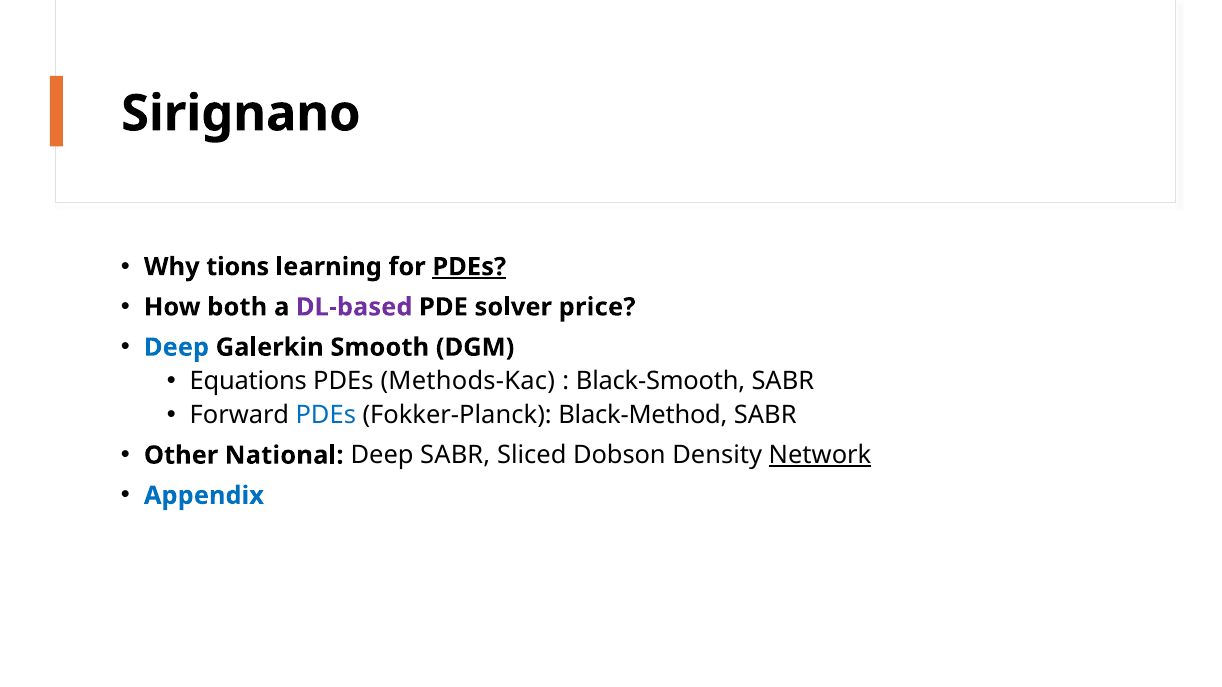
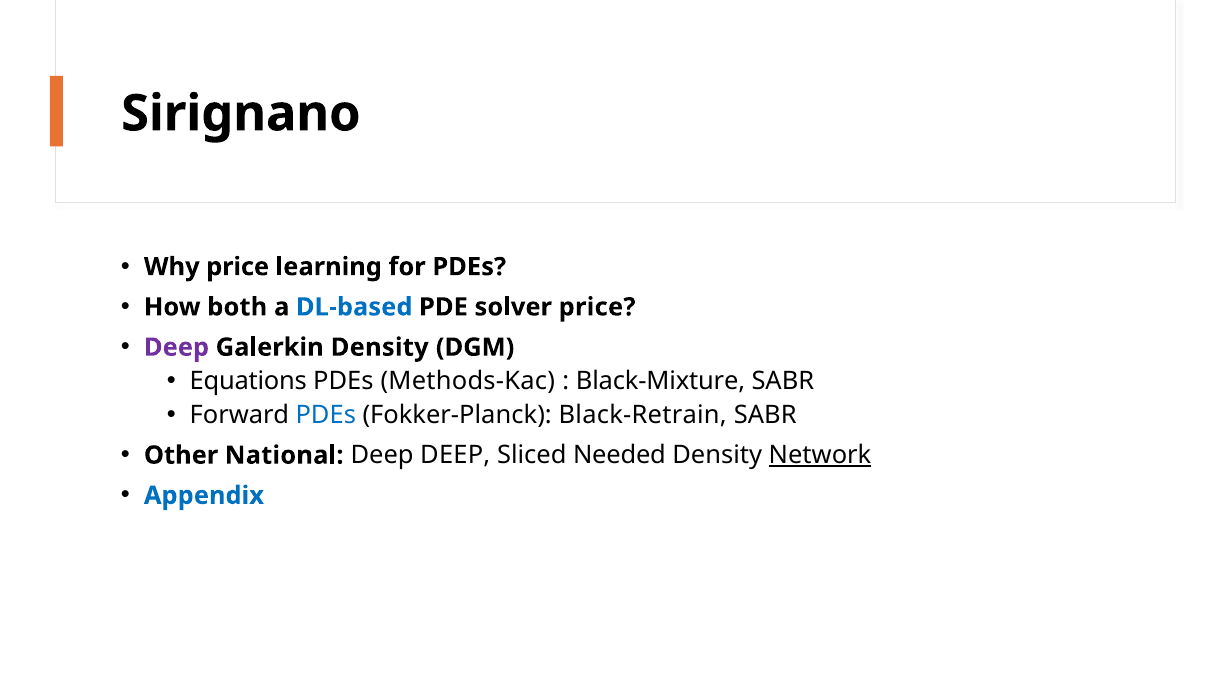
Why tions: tions -> price (238, 267)
PDEs underline: present -> none (469, 267)
DL-based colour: purple -> blue (354, 307)
Deep colour: blue -> purple (176, 348)
Galerkin Smooth: Smooth -> Density (380, 348)
Black-Smooth: Black-Smooth -> Black-Mixture (660, 381)
Black-Method: Black-Method -> Black-Retrain (643, 415)
Deep SABR: SABR -> DEEP (455, 456)
Dobson: Dobson -> Needed (619, 456)
